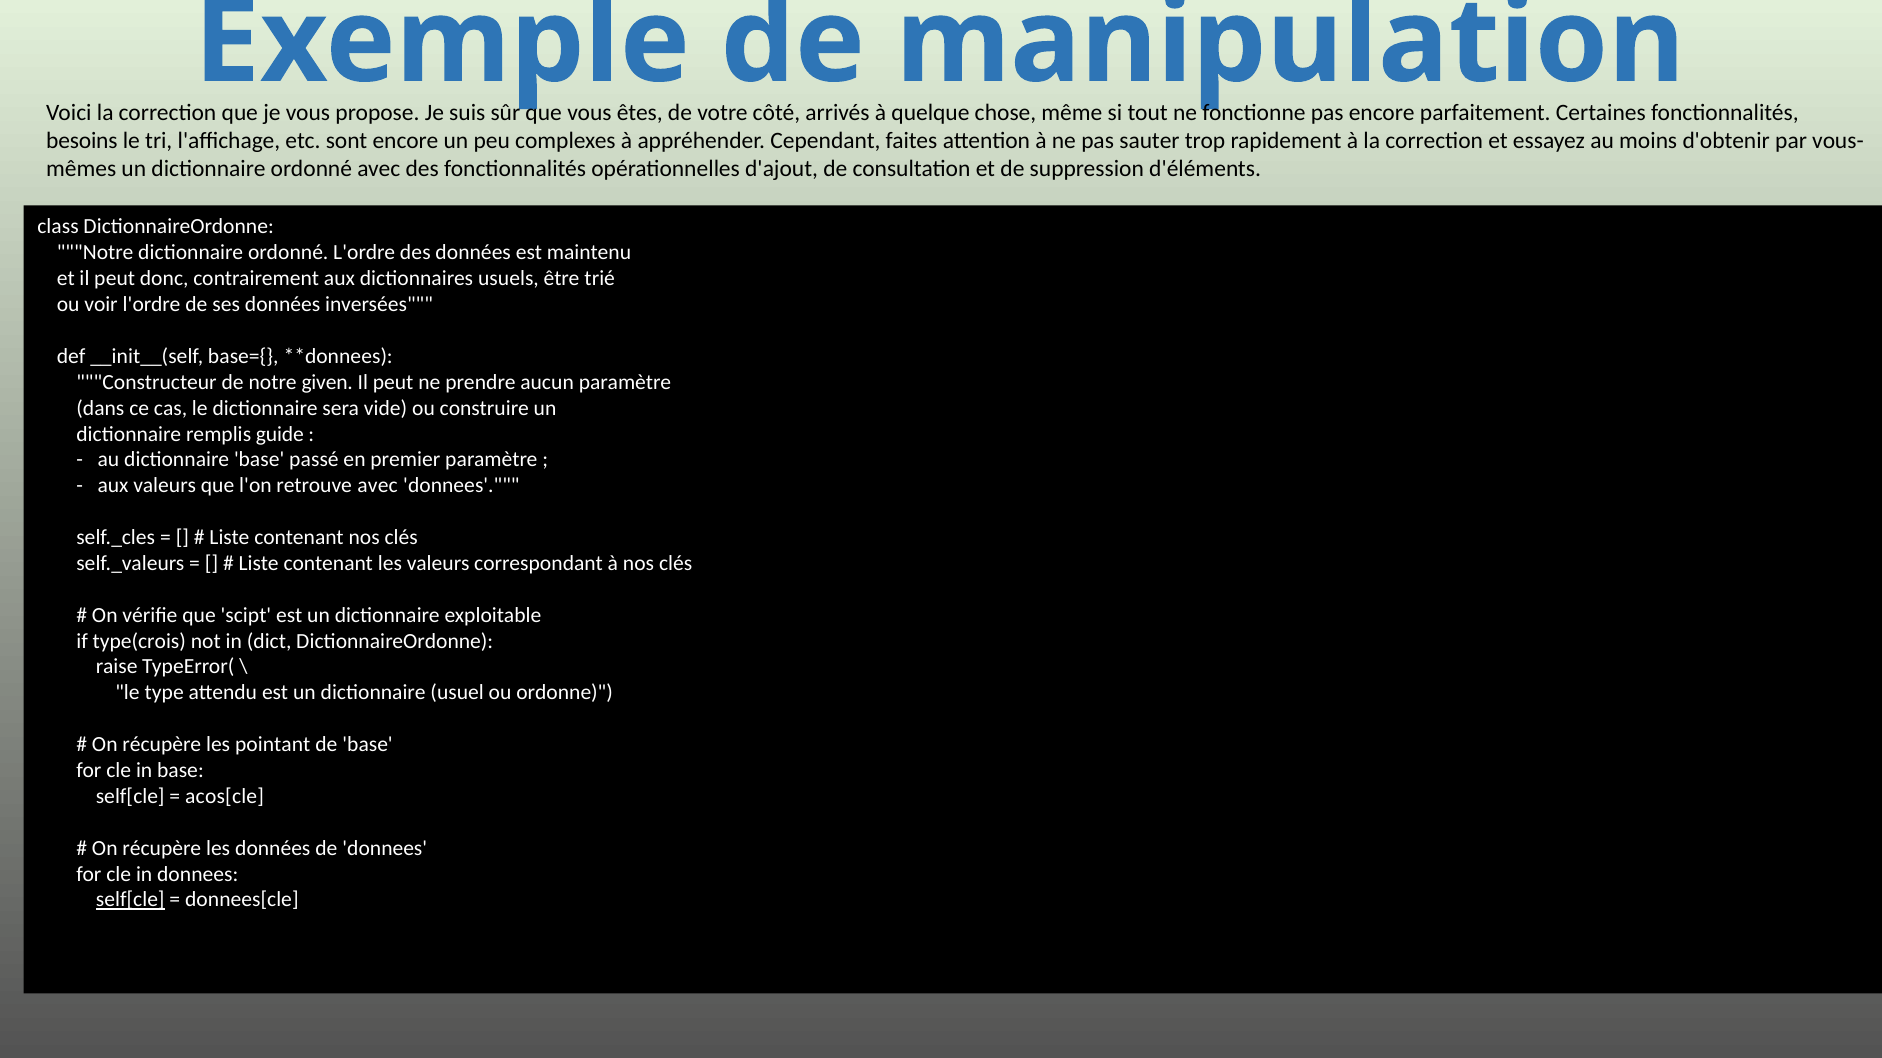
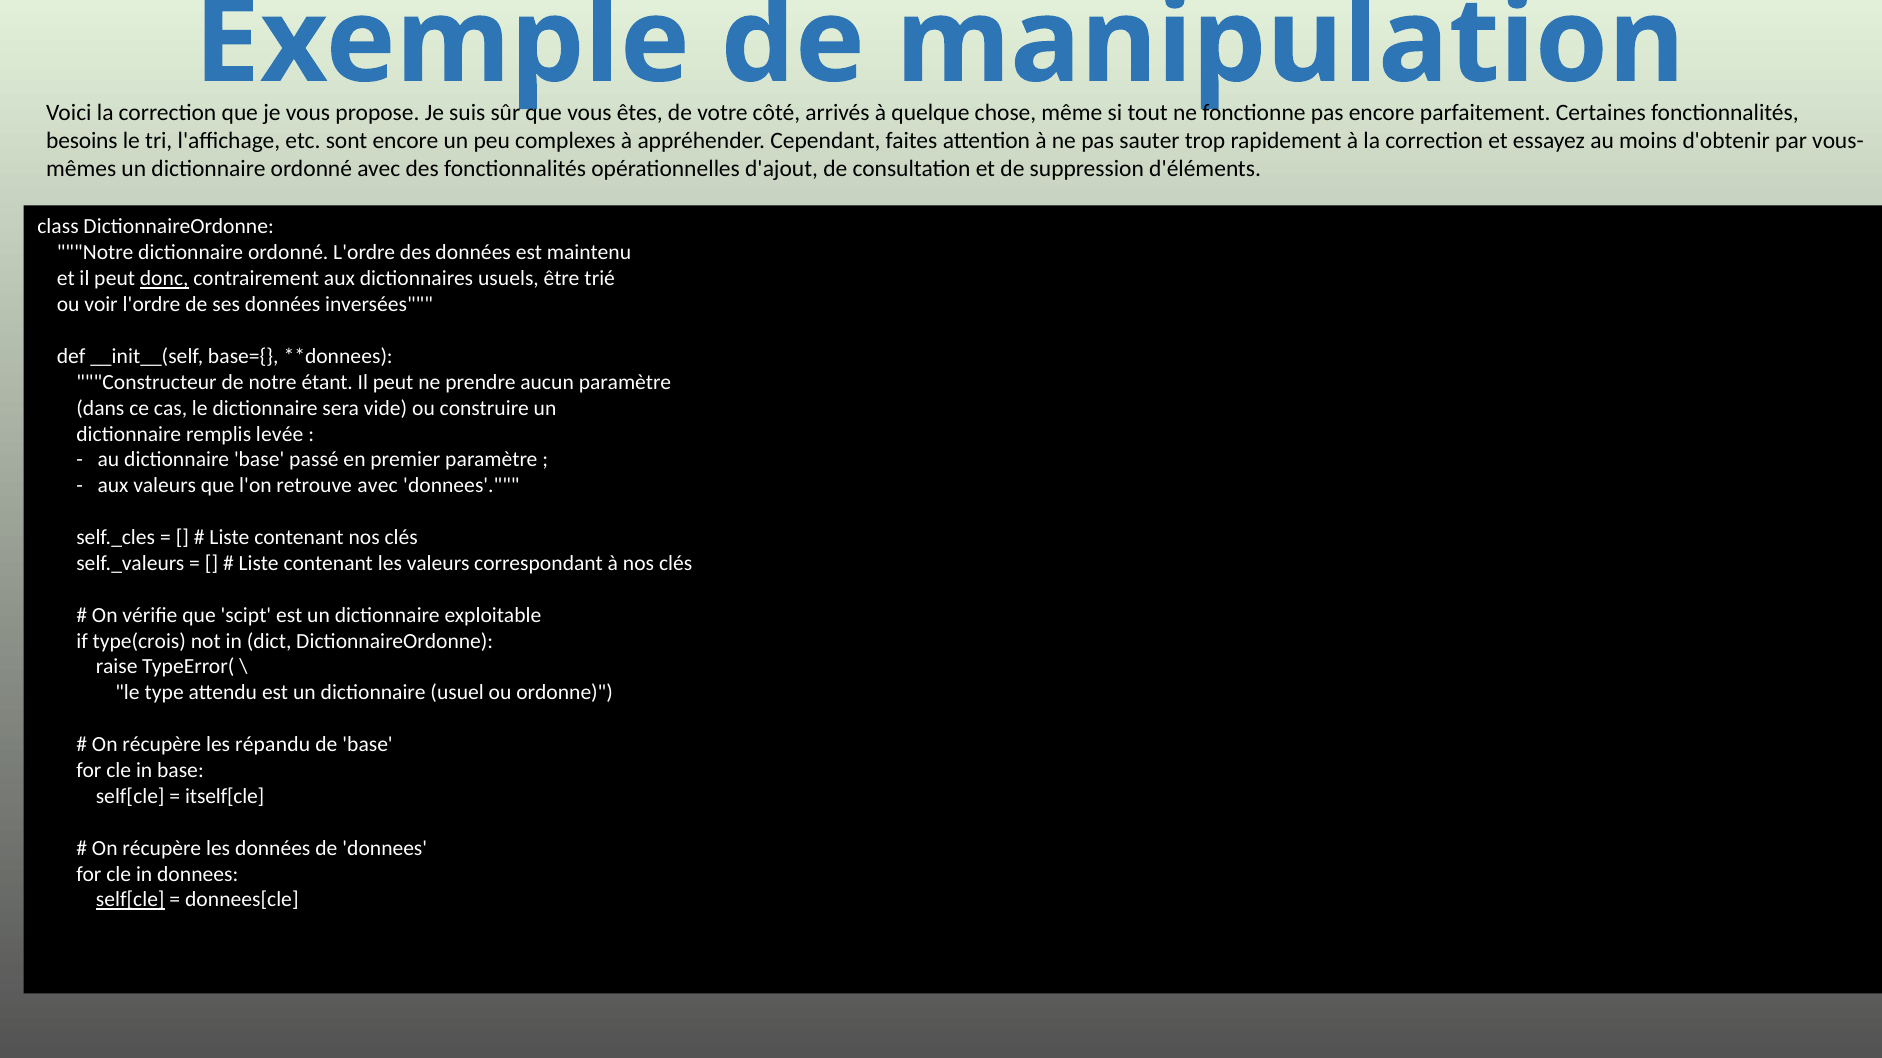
donc underline: none -> present (164, 279)
given: given -> étant (327, 382)
guide: guide -> levée (280, 434)
pointant: pointant -> répandu (273, 745)
acos[cle: acos[cle -> itself[cle (225, 797)
